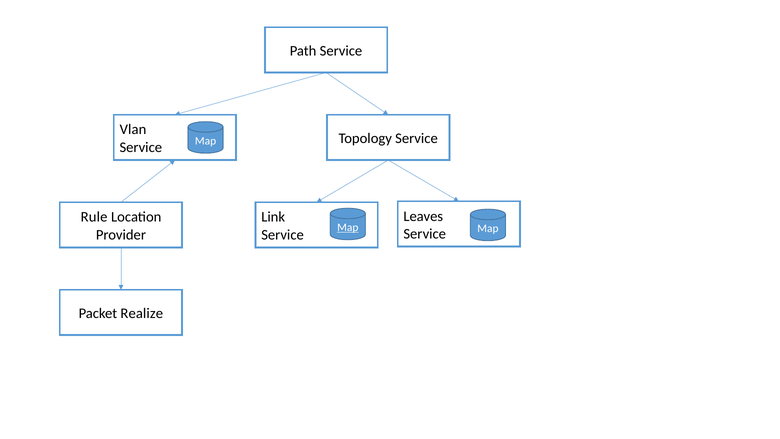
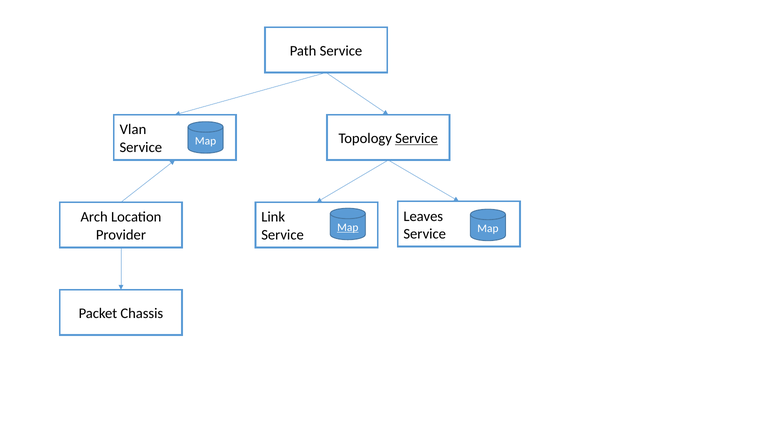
Service underline: none -> present (416, 138)
Rule: Rule -> Arch (94, 217)
Realize: Realize -> Chassis (142, 313)
